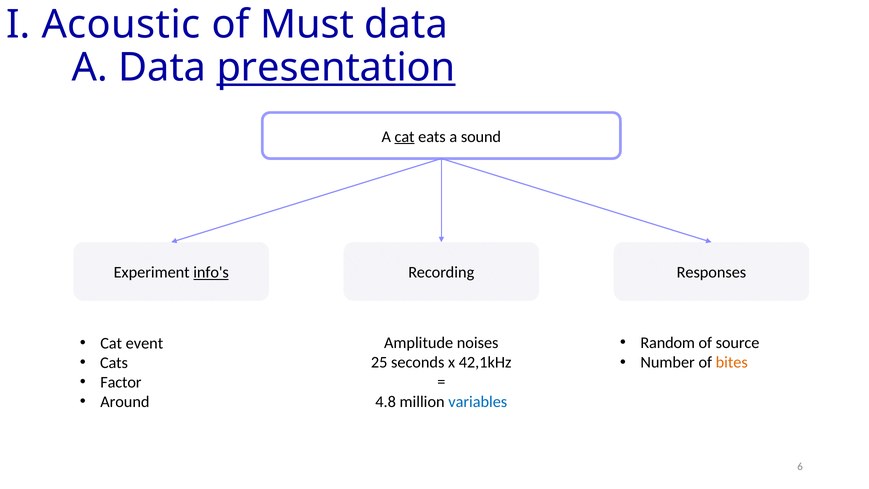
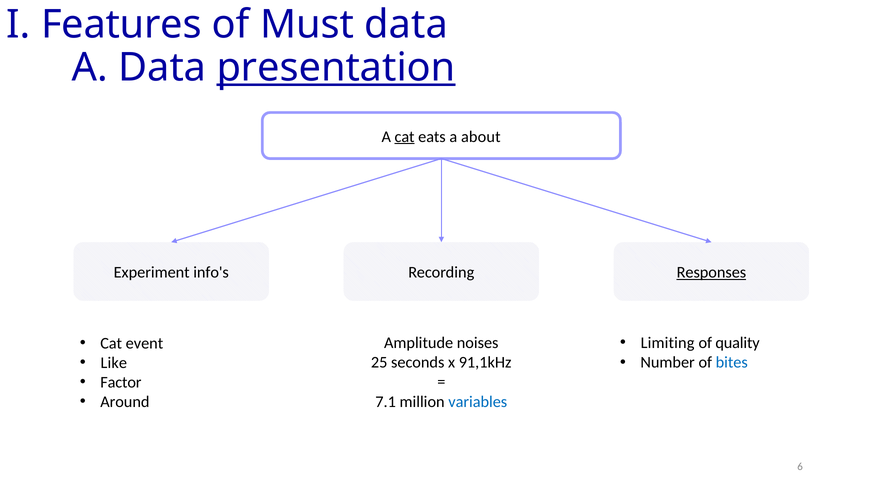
Acoustic: Acoustic -> Features (121, 25)
sound: sound -> about (481, 137)
info's underline: present -> none (211, 273)
Responses underline: none -> present (711, 273)
Random: Random -> Limiting (668, 343)
source: source -> quality (738, 343)
bites colour: orange -> blue (732, 362)
Cats: Cats -> Like (114, 363)
42,1kHz: 42,1kHz -> 91,1kHz (485, 362)
4.8: 4.8 -> 7.1 (386, 402)
